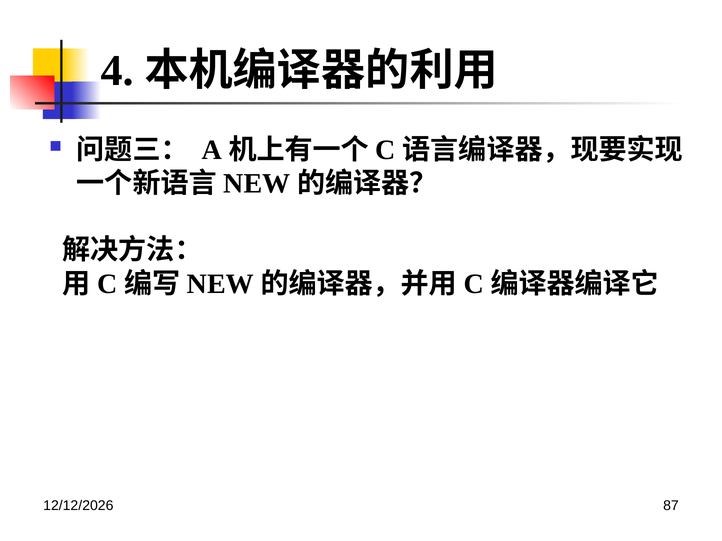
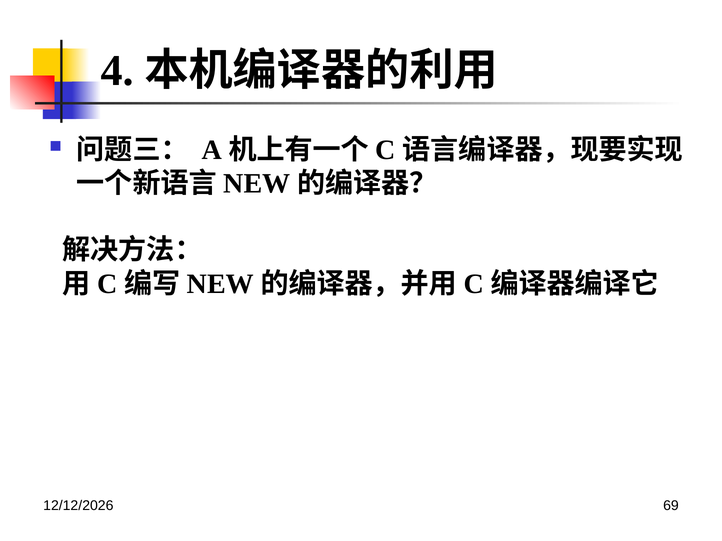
87: 87 -> 69 (671, 506)
